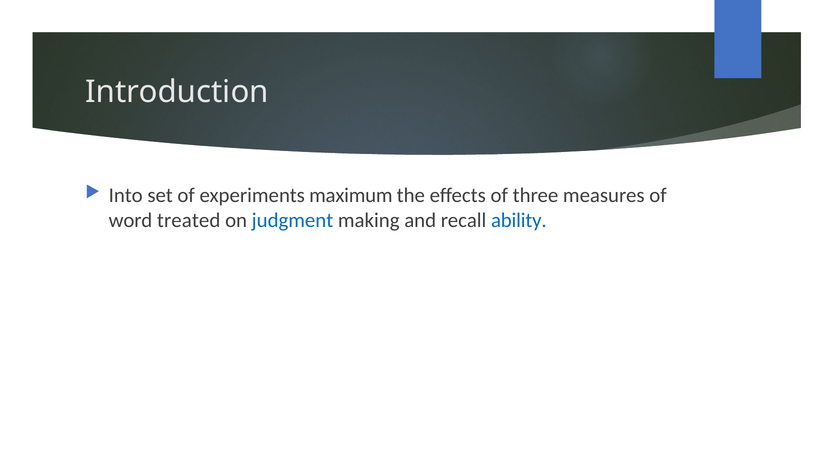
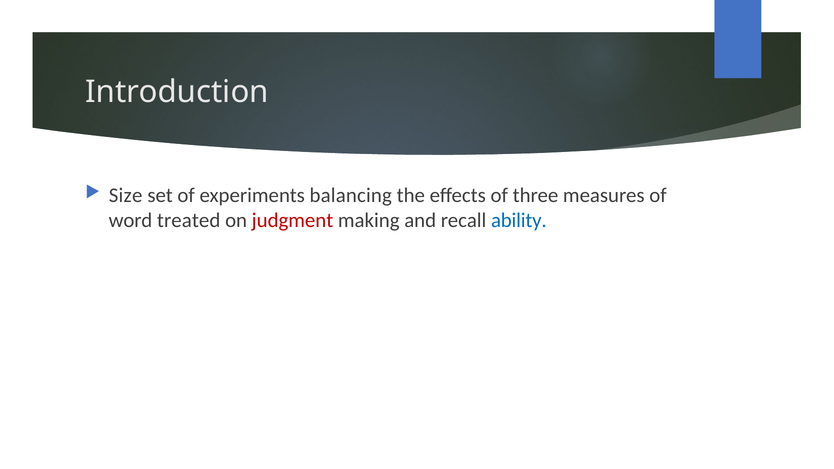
Into: Into -> Size (126, 195)
maximum: maximum -> balancing (351, 195)
judgment colour: blue -> red (292, 220)
